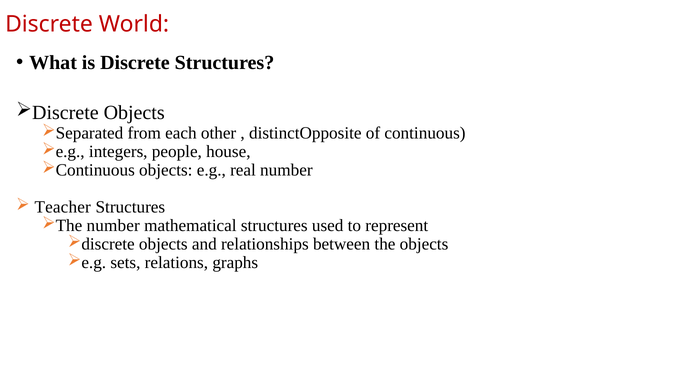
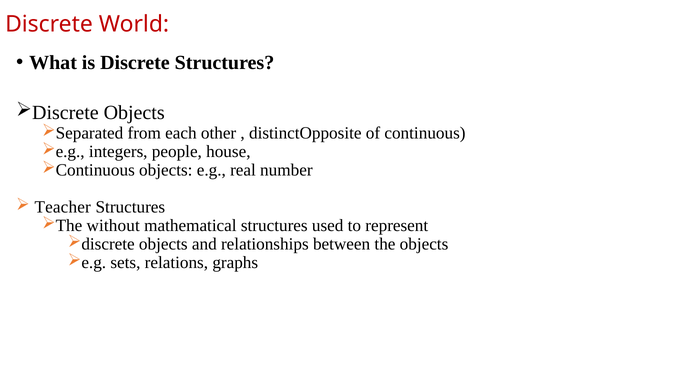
number: number -> without (113, 226)
